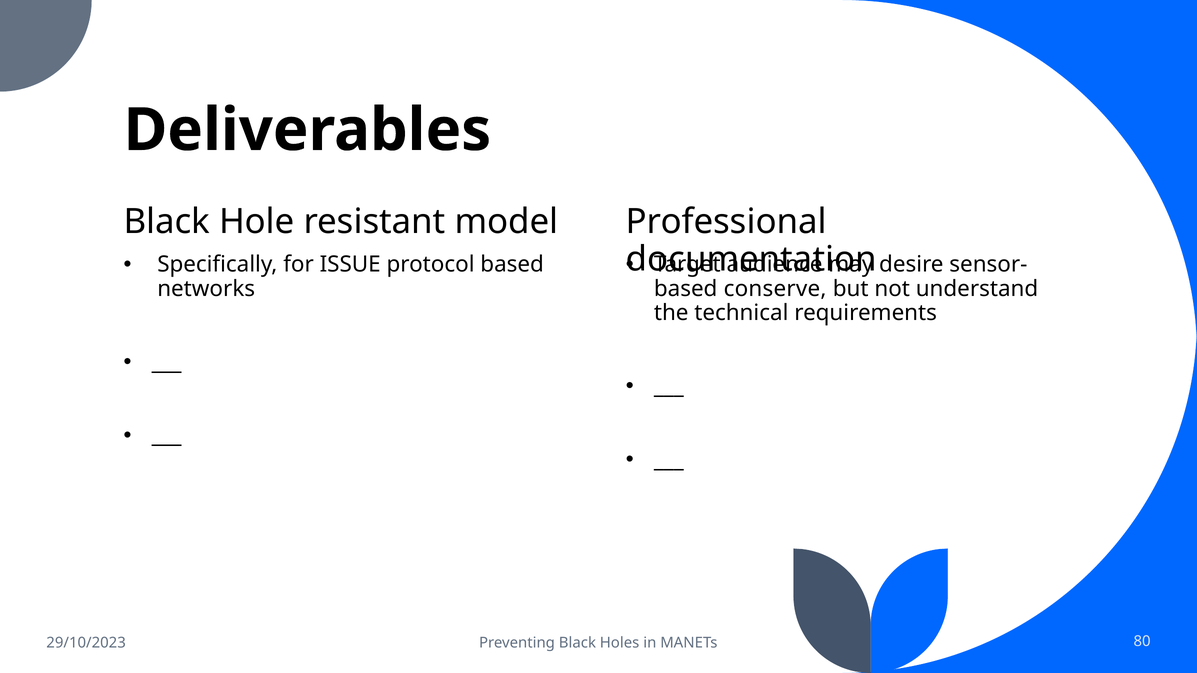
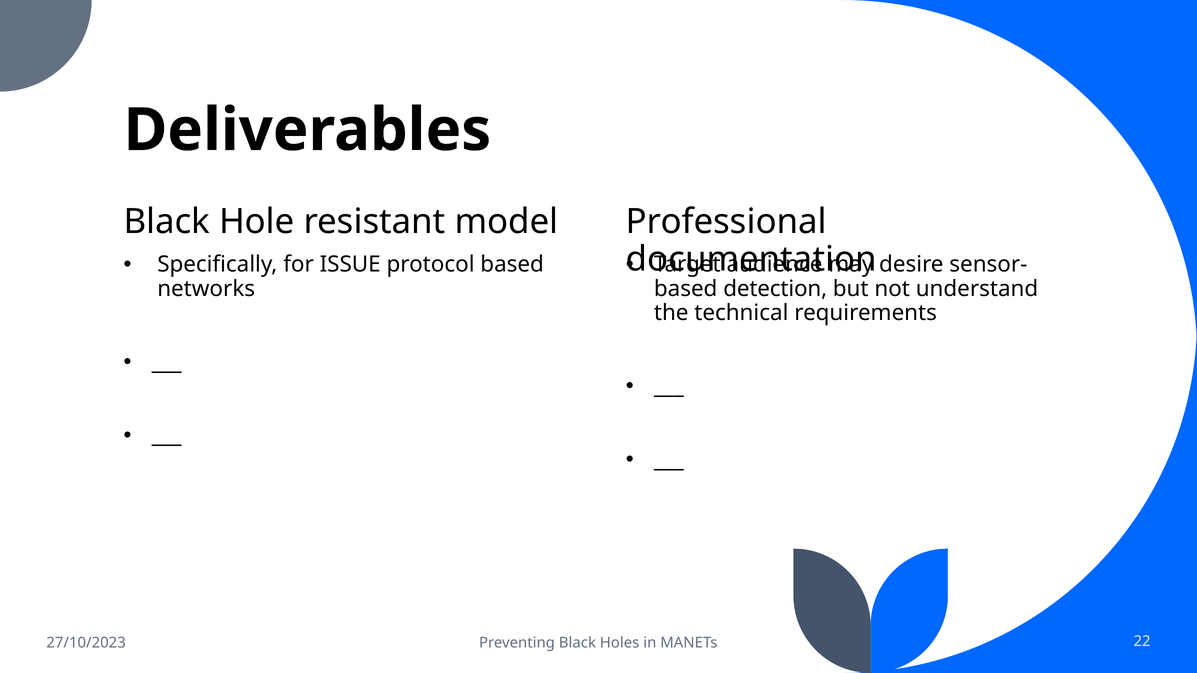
conserve: conserve -> detection (775, 289)
29/10/2023: 29/10/2023 -> 27/10/2023 (86, 643)
80: 80 -> 22 (1142, 642)
